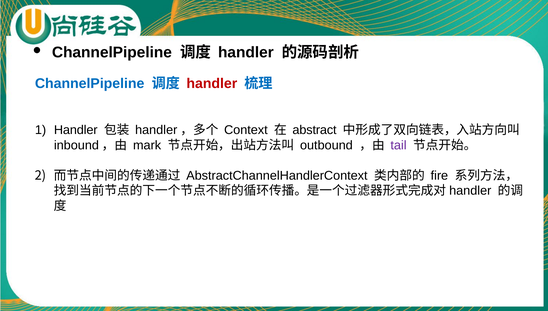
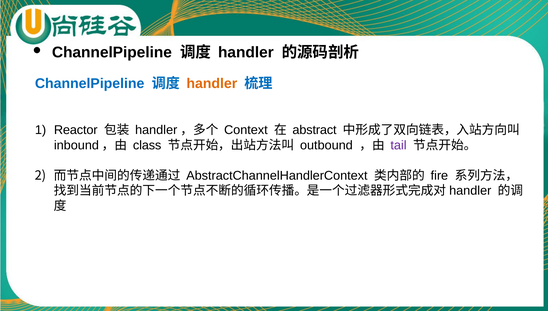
handler colour: red -> orange (212, 84)
Handler: Handler -> Reactor (76, 130)
mark: mark -> class (147, 145)
